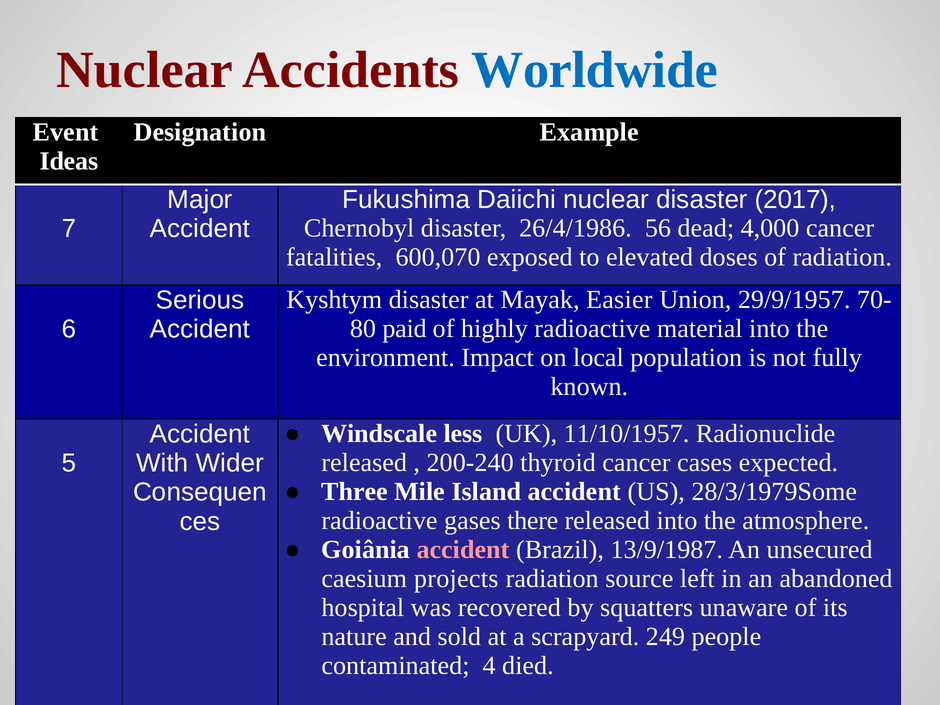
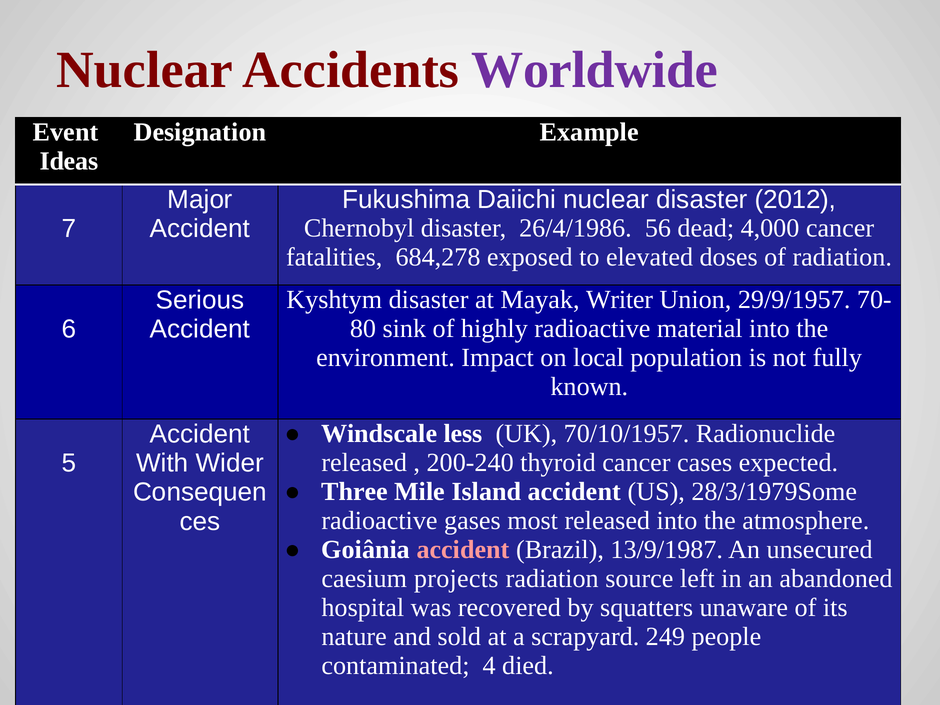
Worldwide colour: blue -> purple (595, 70)
2017: 2017 -> 2012 (795, 200)
600,070: 600,070 -> 684,278 (438, 257)
Easier: Easier -> Writer (620, 300)
paid: paid -> sink (404, 329)
11/10/1957: 11/10/1957 -> 70/10/1957 (626, 434)
there: there -> most (533, 521)
